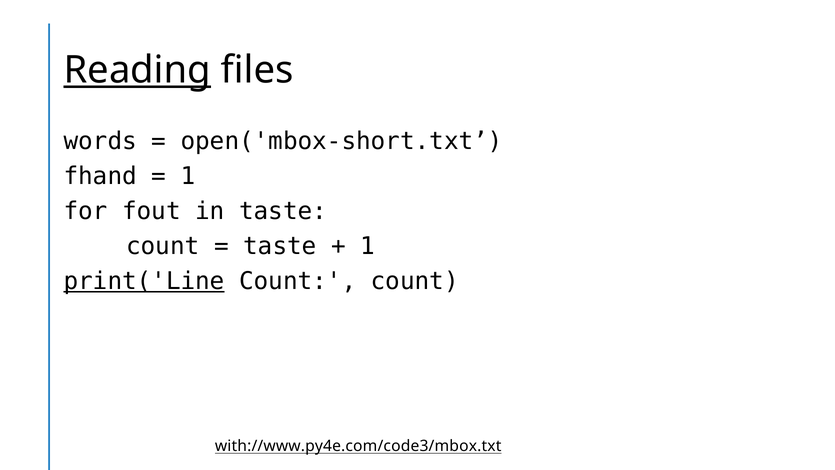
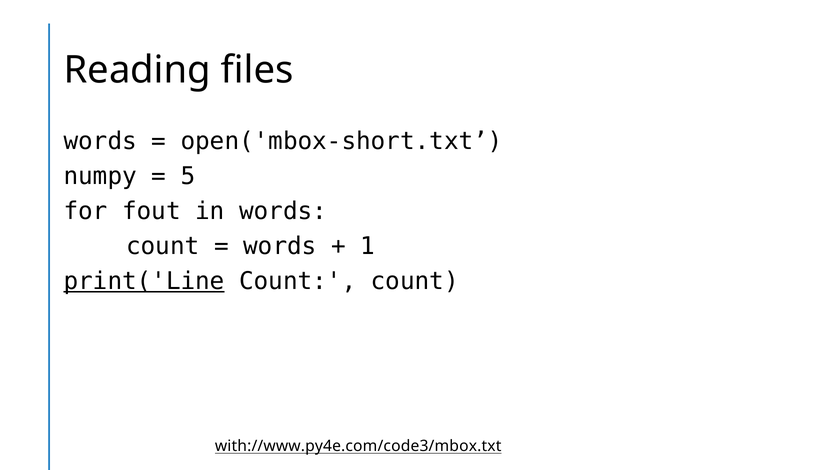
Reading underline: present -> none (137, 70)
fhand: fhand -> numpy (100, 176)
1: 1 -> 5 (188, 176)
in taste: taste -> words (283, 211)
taste: taste -> words (280, 246)
